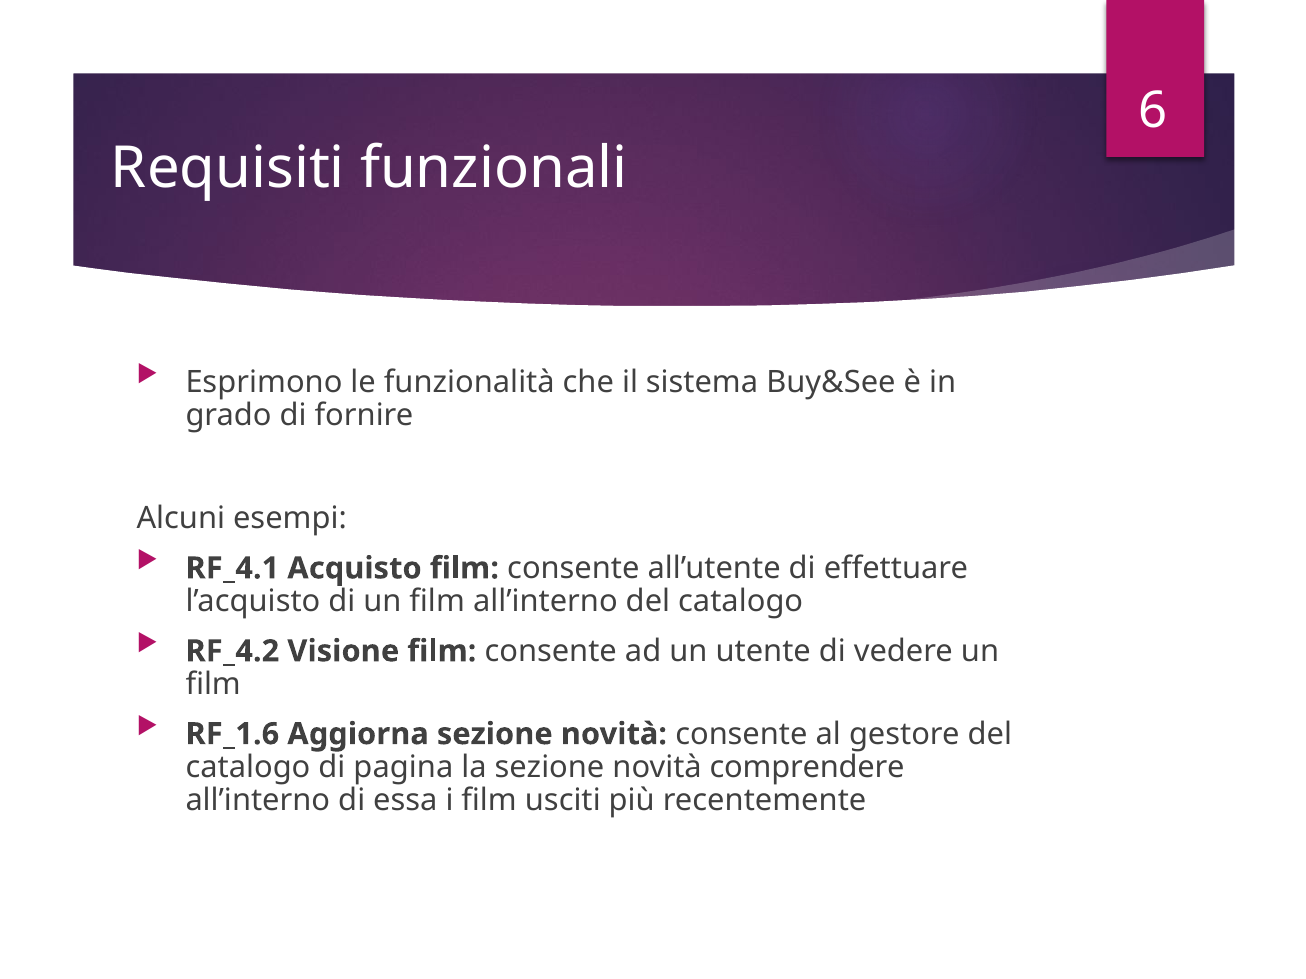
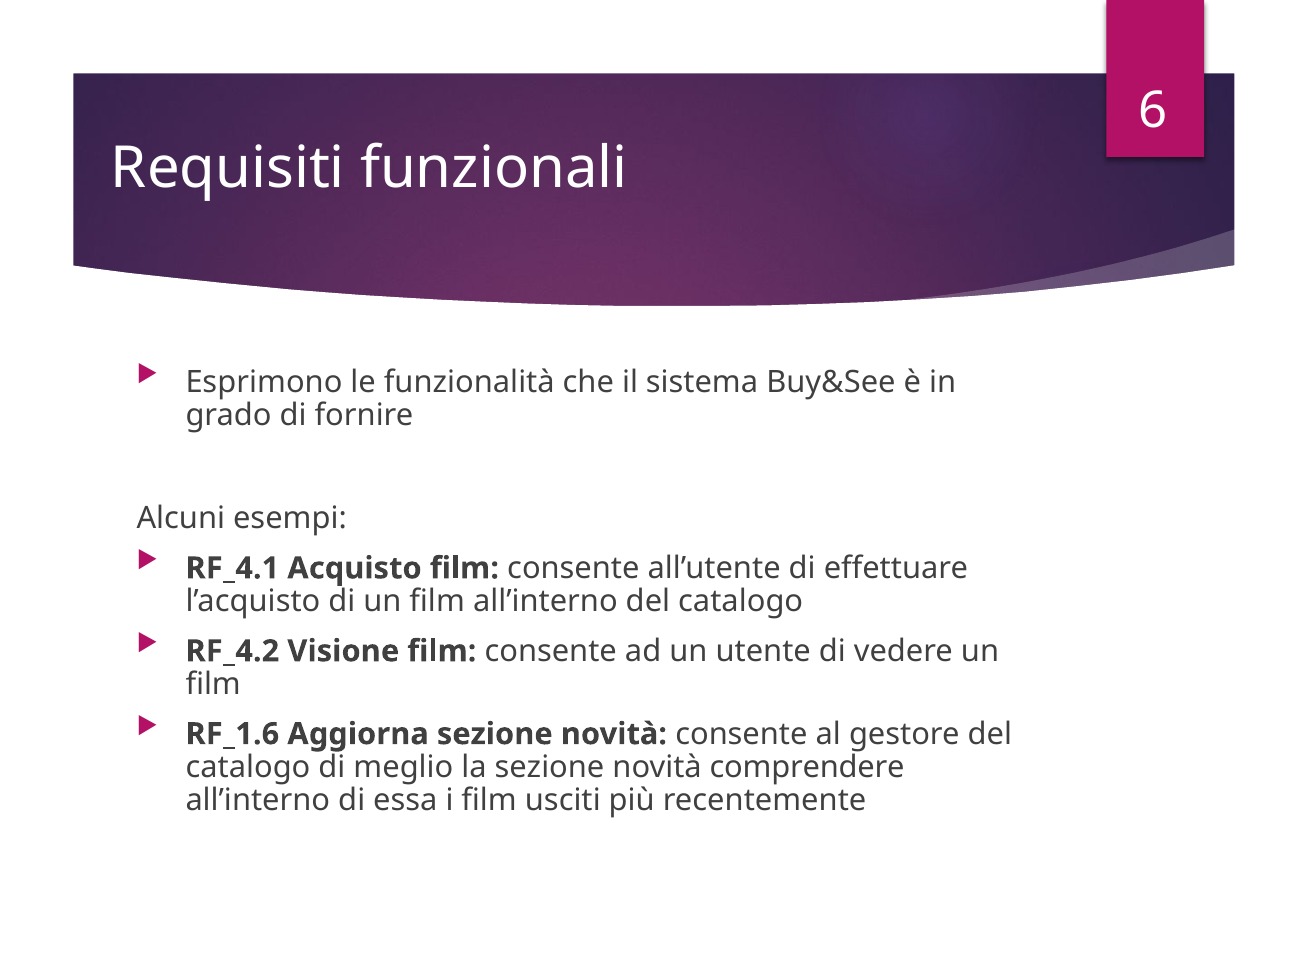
pagina: pagina -> meglio (403, 768)
